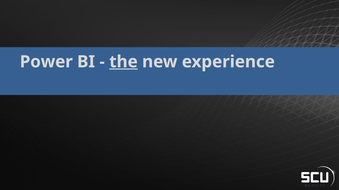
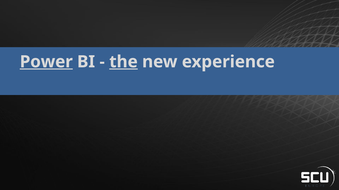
Power underline: none -> present (46, 62)
